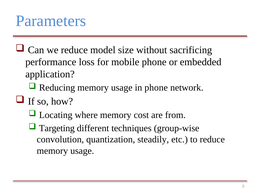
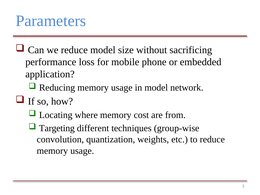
in phone: phone -> model (156, 88)
steadily: steadily -> weights (153, 139)
